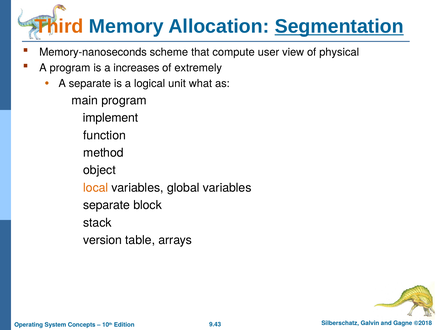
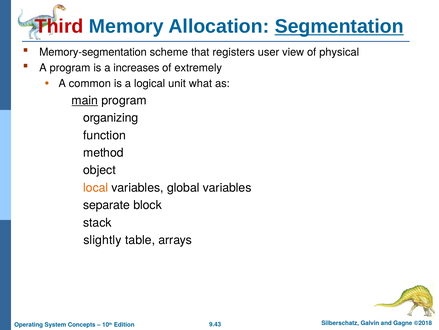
Third colour: orange -> red (59, 26)
Memory-nanoseconds: Memory-nanoseconds -> Memory-segmentation (93, 52)
compute: compute -> registers (234, 52)
A separate: separate -> common (90, 83)
main underline: none -> present (85, 100)
implement: implement -> organizing (111, 118)
version: version -> slightly (102, 240)
